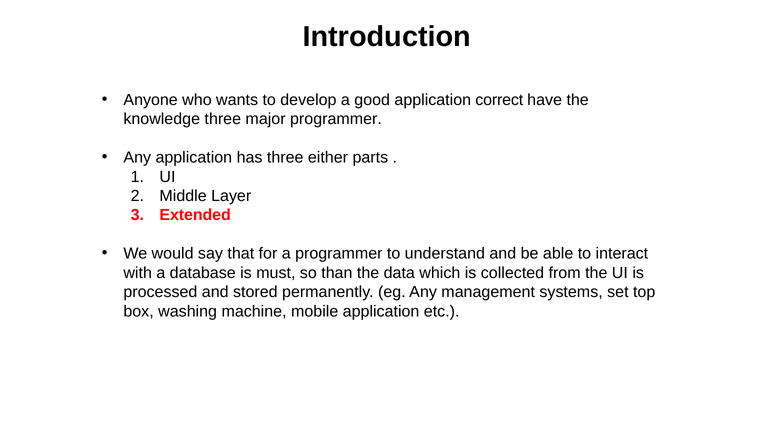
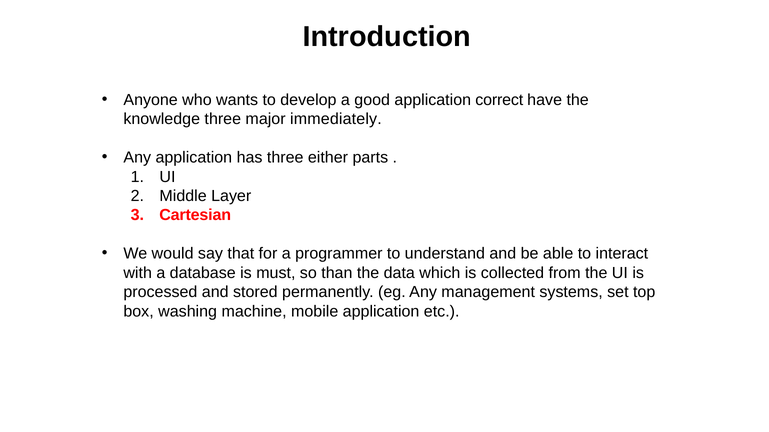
major programmer: programmer -> immediately (336, 119)
Extended: Extended -> Cartesian (195, 216)
